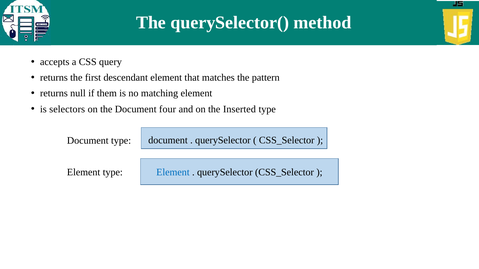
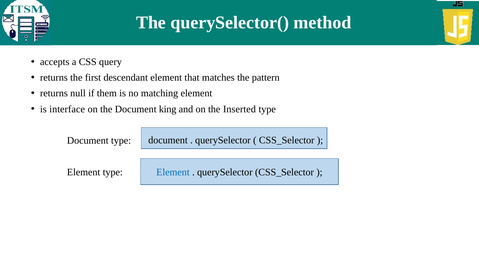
selectors: selectors -> interface (67, 109)
four: four -> king (168, 109)
